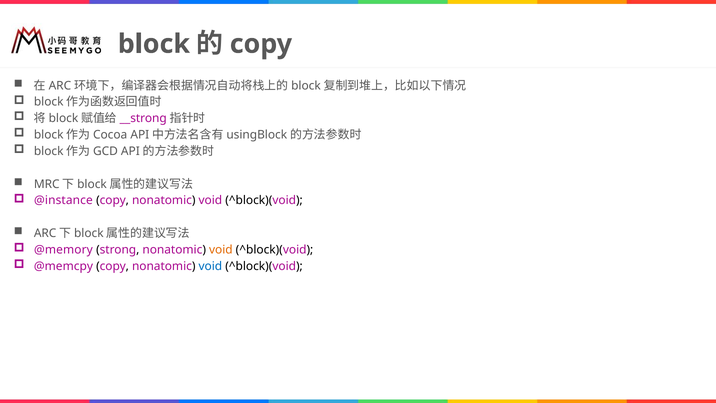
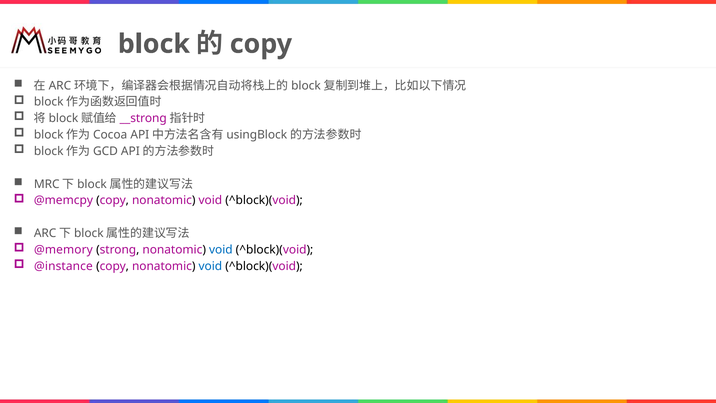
@instance: @instance -> @memcpy (63, 200)
void colour: orange -> blue (221, 250)
@memcpy: @memcpy -> @instance (63, 266)
